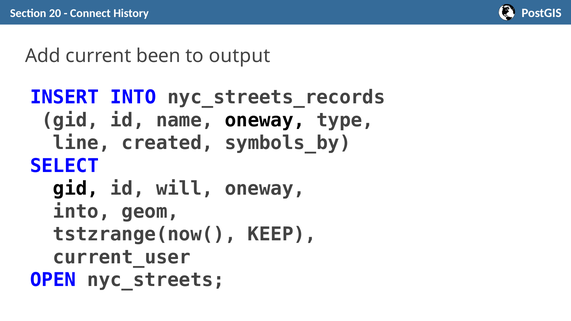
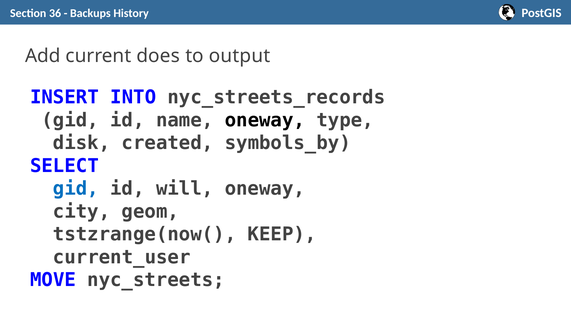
20: 20 -> 36 (55, 13)
Connect: Connect -> Backups (90, 13)
been: been -> does (158, 56)
line: line -> disk (82, 143)
gid colour: black -> blue (76, 189)
into: into -> city (82, 212)
OPEN: OPEN -> MOVE (53, 280)
